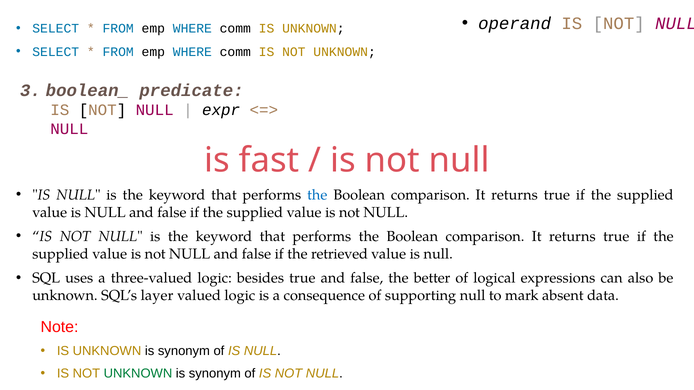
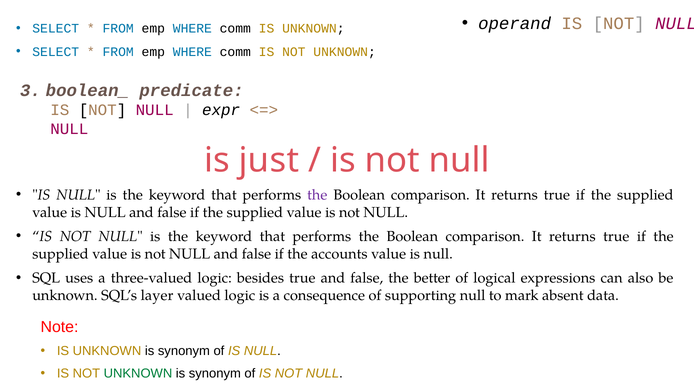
fast: fast -> just (269, 160)
the colour: blue -> purple (317, 195)
retrieved: retrieved -> accounts (339, 254)
